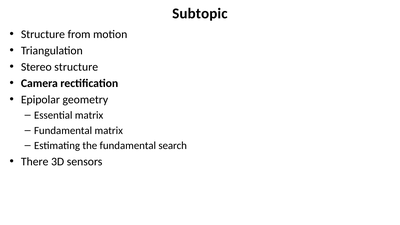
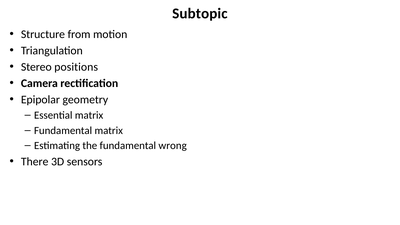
Stereo structure: structure -> positions (76, 67)
search: search -> wrong (173, 146)
